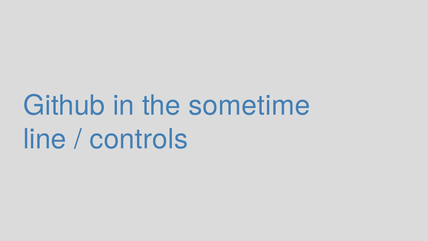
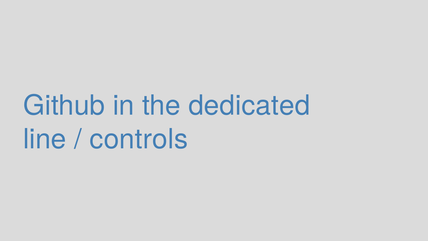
sometime: sometime -> dedicated (249, 106)
